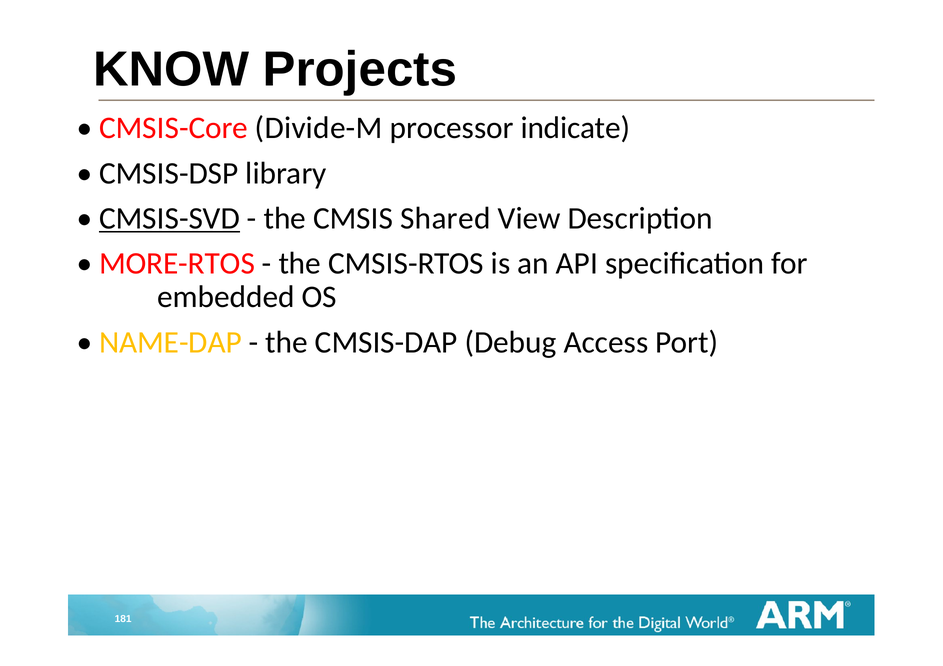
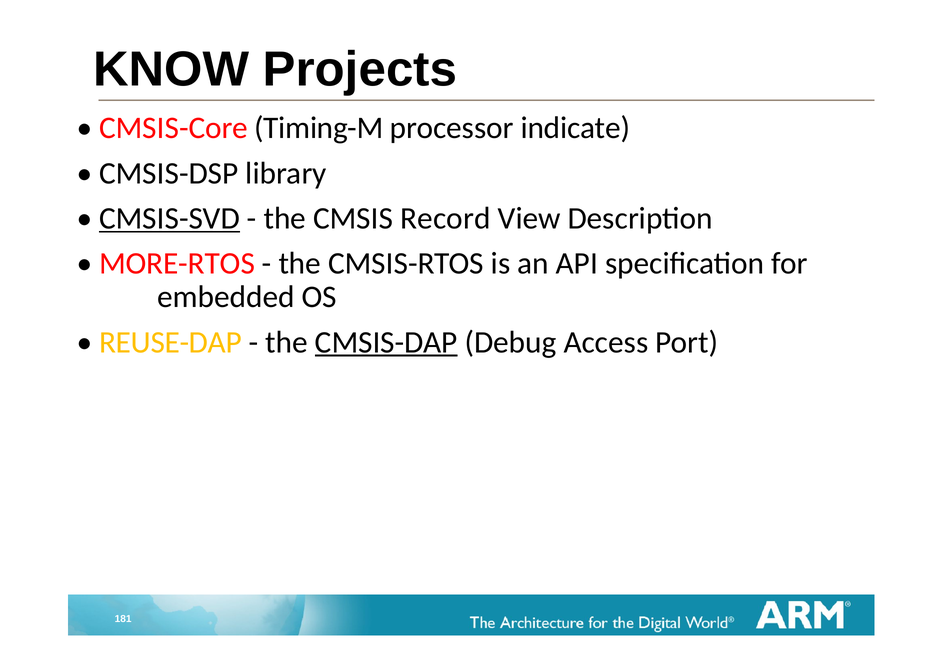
Divide-M: Divide-M -> Timing-M (319, 128)
Shared: Shared -> Record (445, 218)
NAME-DAP: NAME-DAP -> REUSE-DAP (171, 342)
CMSIS-DAP underline: none -> present (386, 342)
